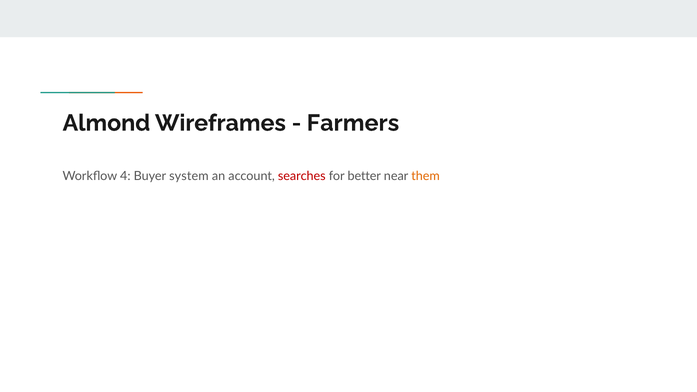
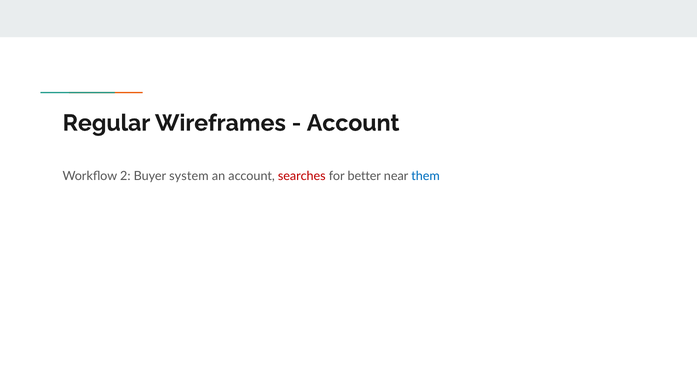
Almond: Almond -> Regular (106, 123)
Farmers: Farmers -> Account (353, 123)
4: 4 -> 2 (125, 176)
them colour: orange -> blue (426, 176)
